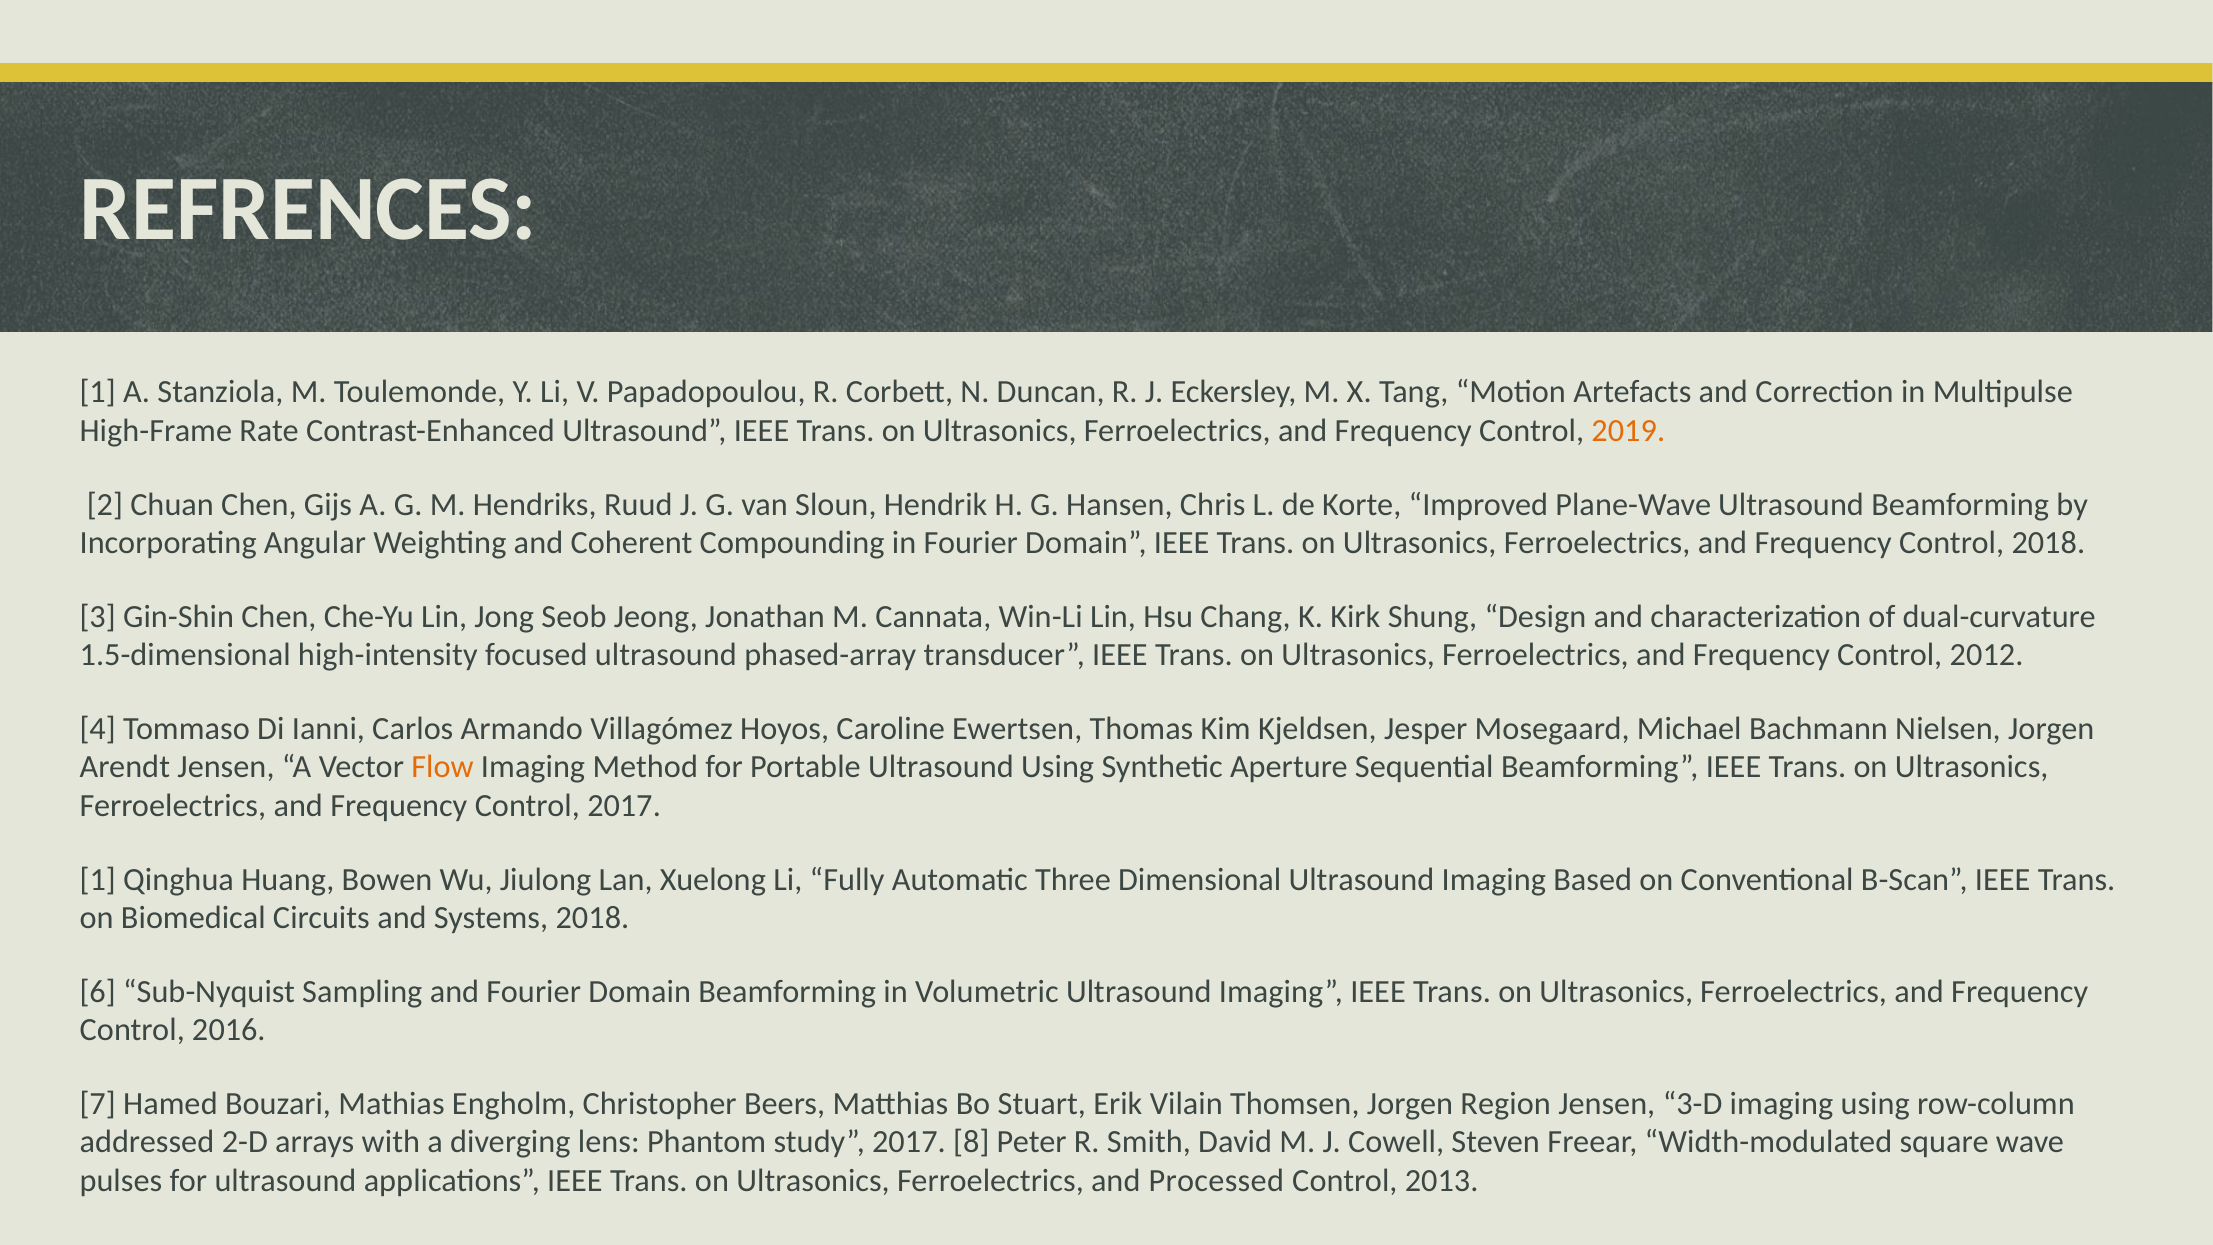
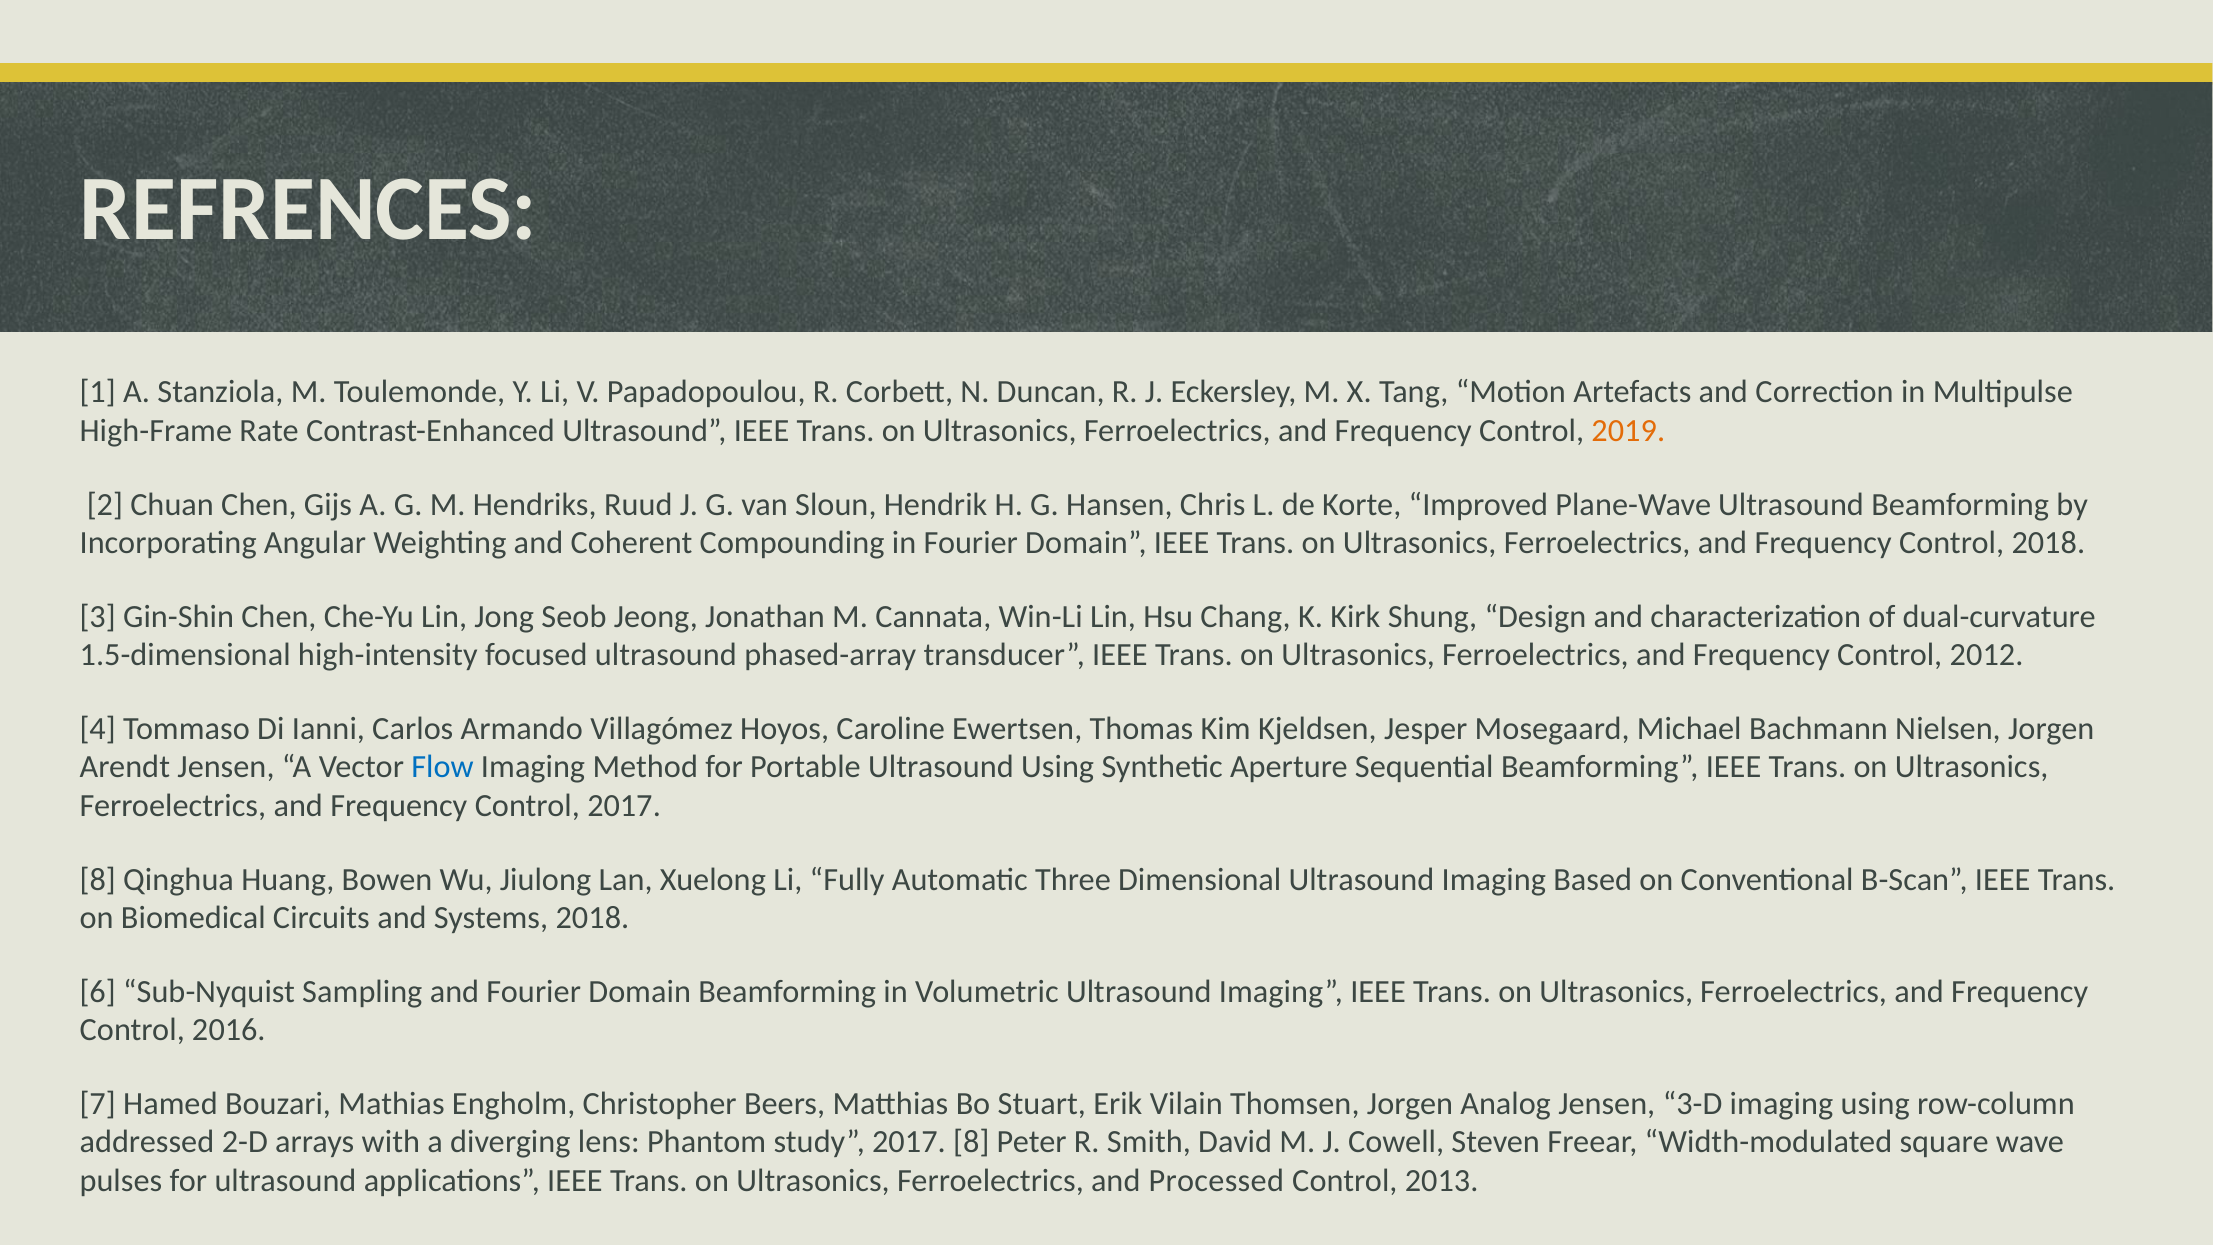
Flow colour: orange -> blue (442, 767)
1: 1 -> 8 (98, 879)
Region: Region -> Analog (1506, 1103)
